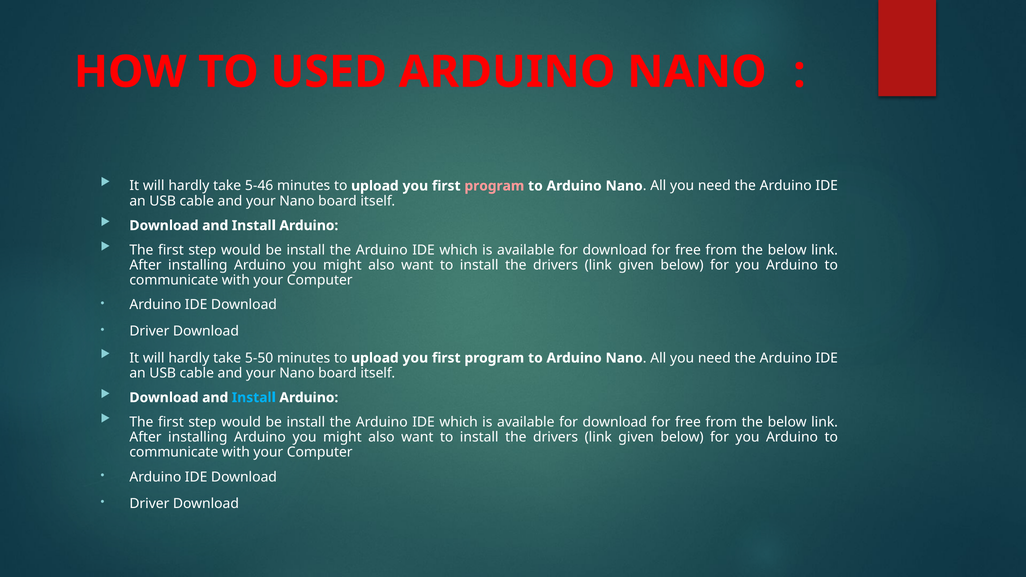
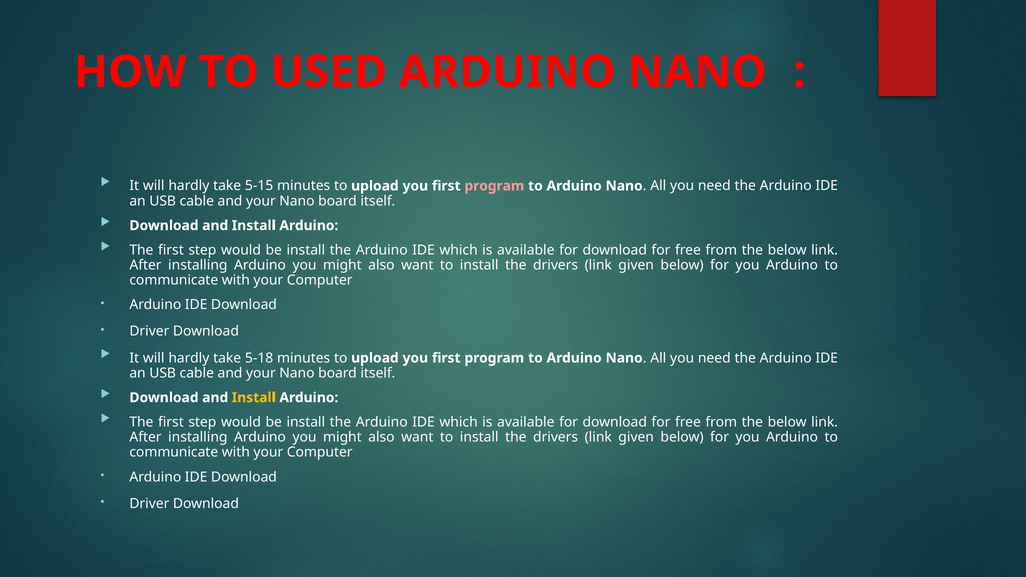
5-46: 5-46 -> 5-15 (259, 186)
5-50: 5-50 -> 5-18 (259, 358)
Install colour: light blue -> yellow (254, 398)
